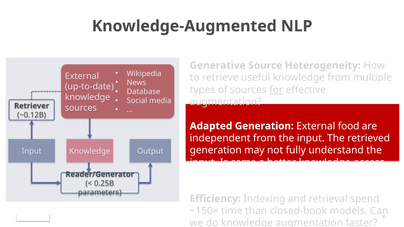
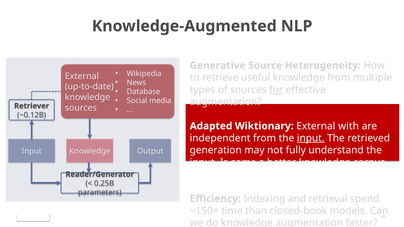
Adapted Generation: Generation -> Wiktionary (264, 126)
food: food -> with (349, 126)
input underline: none -> present (311, 138)
access: access -> corpus (369, 163)
